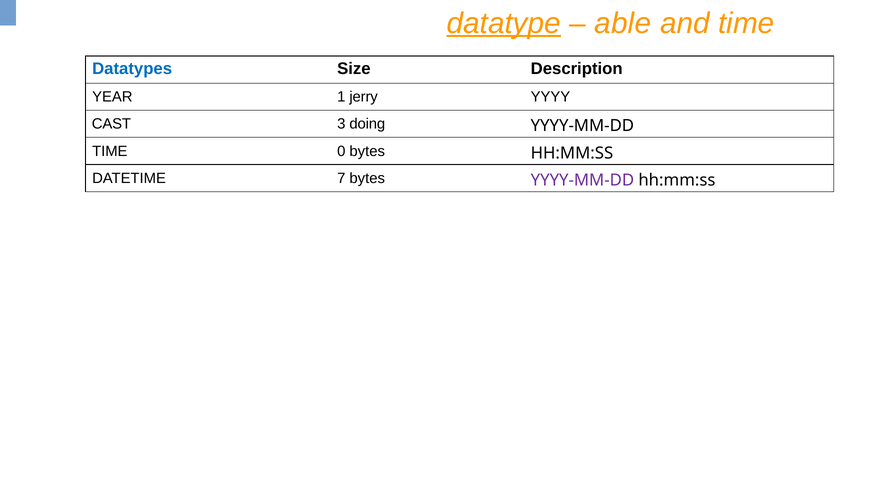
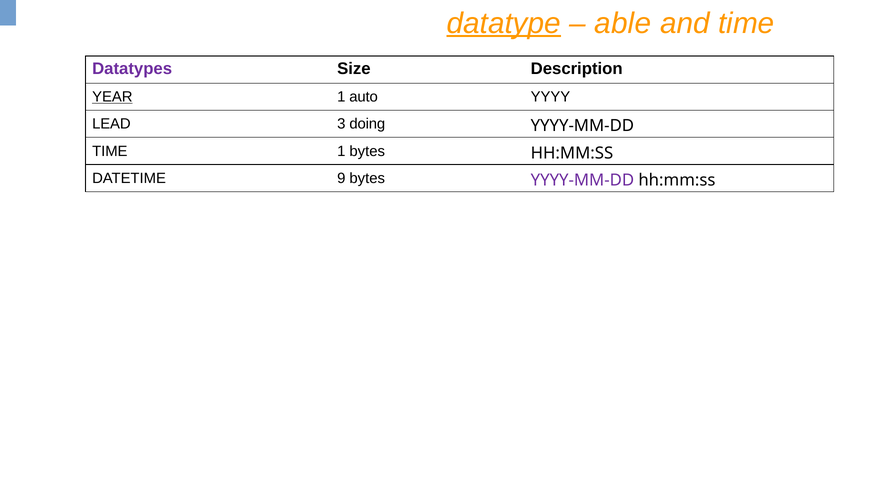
Datatypes colour: blue -> purple (132, 69)
YEAR underline: none -> present (112, 97)
jerry: jerry -> auto (364, 97)
CAST: CAST -> LEAD (111, 124)
TIME 0: 0 -> 1 (341, 151)
7: 7 -> 9 (341, 178)
